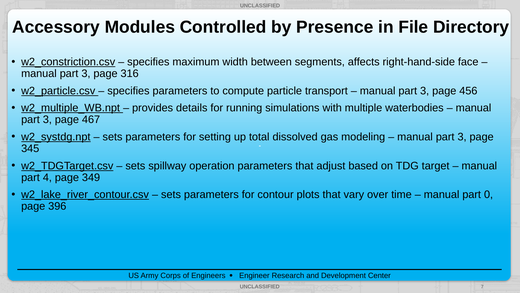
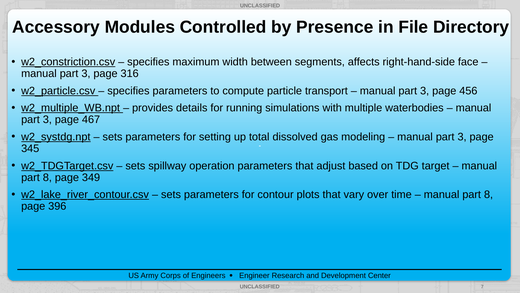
4: 4 -> 8 (47, 177)
0: 0 -> 8 (489, 194)
